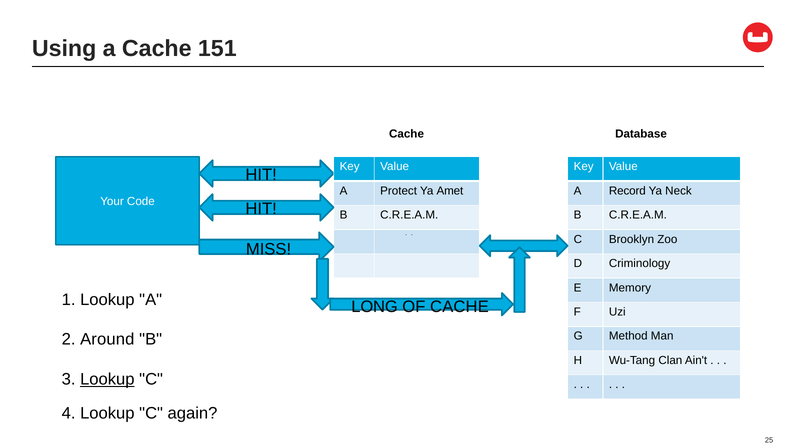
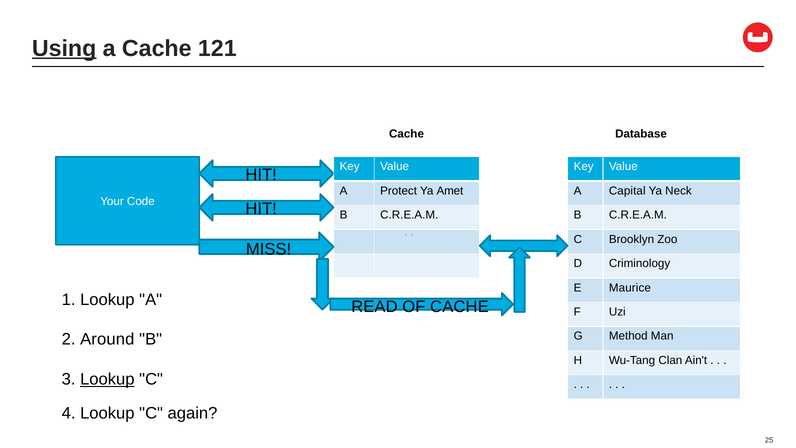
Using underline: none -> present (64, 48)
151: 151 -> 121 (217, 48)
Record: Record -> Capital (627, 191)
Memory: Memory -> Maurice (630, 288)
LONG: LONG -> READ (374, 307)
